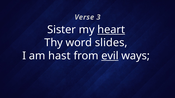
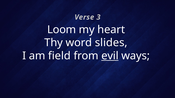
Sister: Sister -> Loom (62, 30)
heart underline: present -> none (111, 30)
hast: hast -> field (59, 56)
